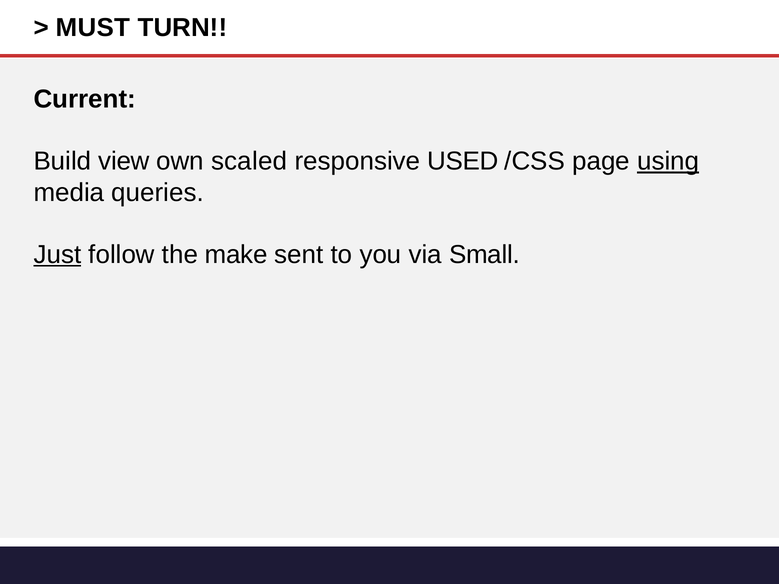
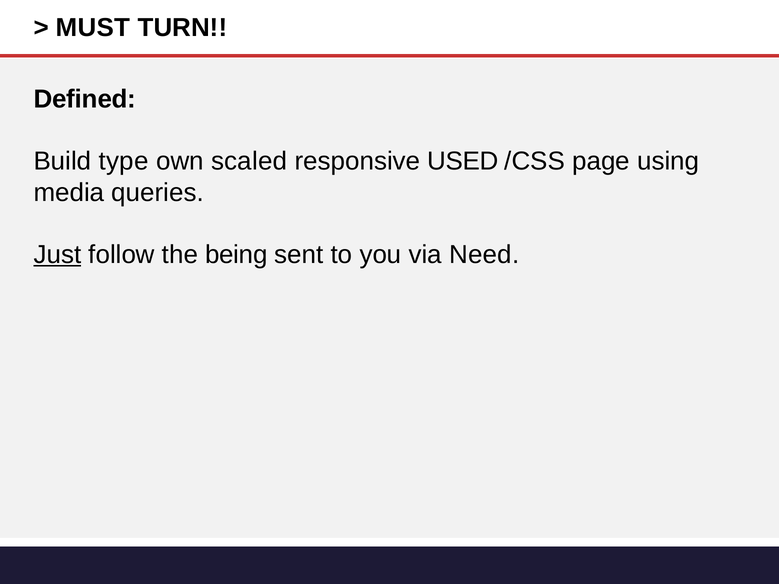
Current: Current -> Defined (85, 99)
view: view -> type (124, 161)
using underline: present -> none (668, 161)
make: make -> being (236, 255)
Small: Small -> Need (484, 255)
